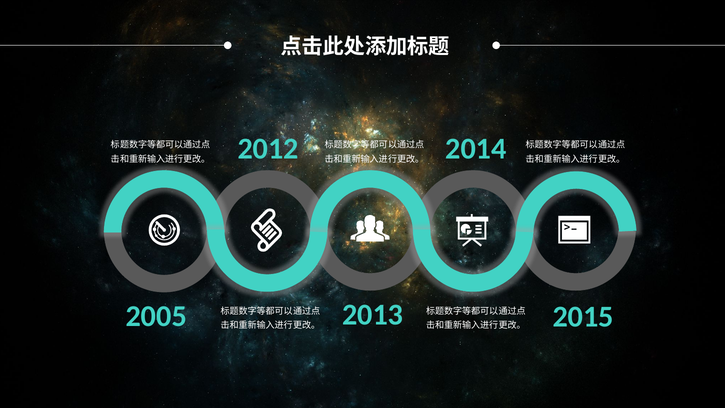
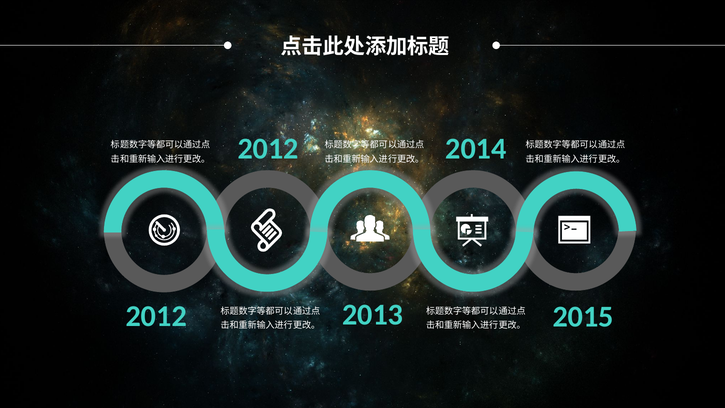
2005: 2005 -> 2012 (156, 316)
